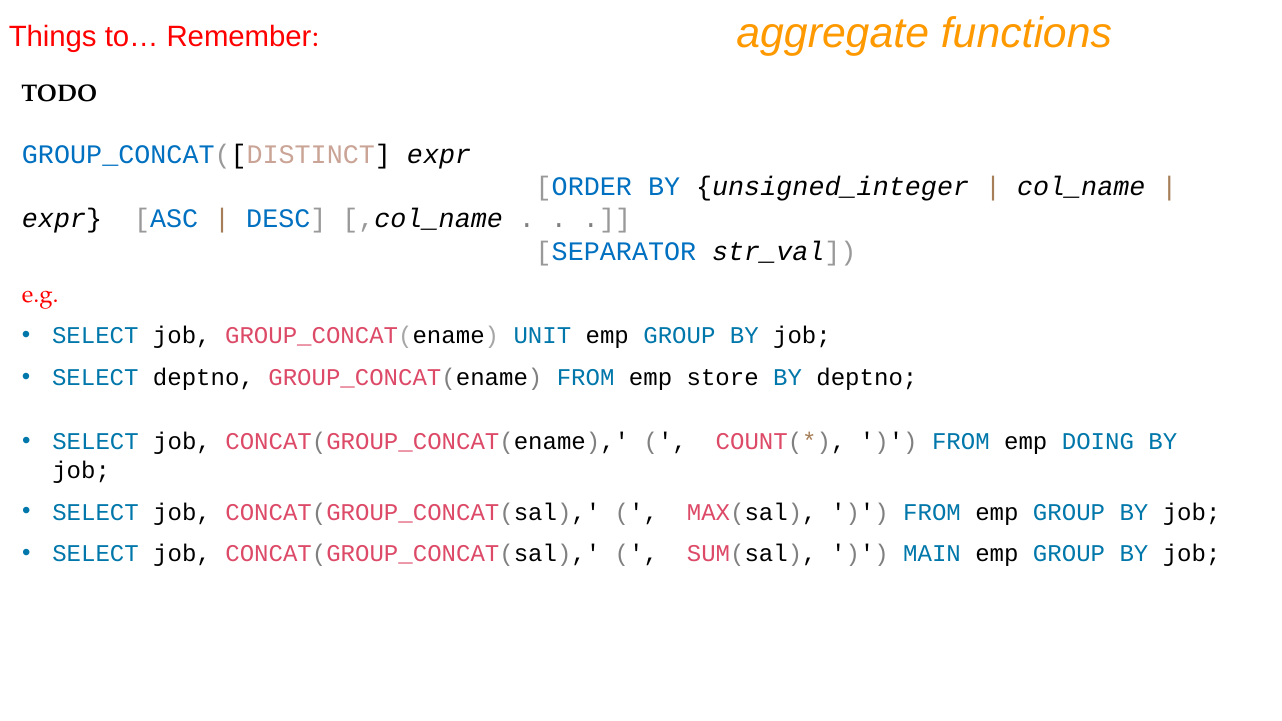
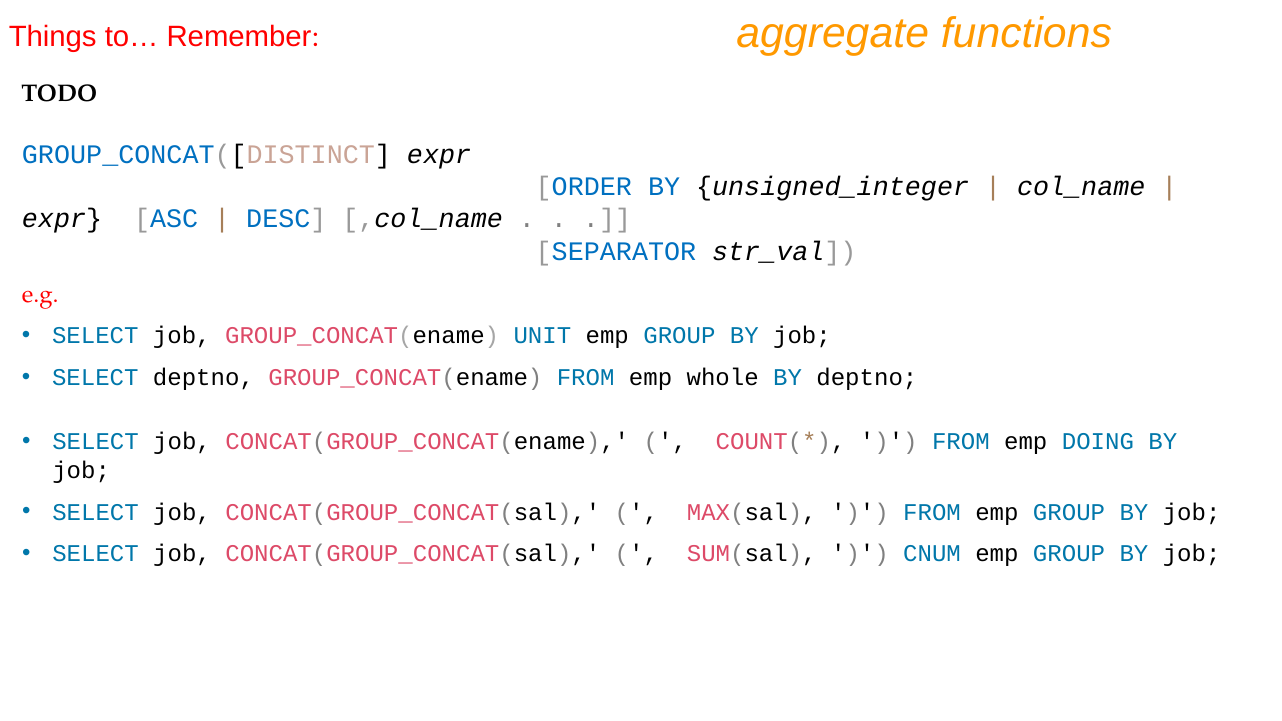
store: store -> whole (723, 378)
MAIN: MAIN -> CNUM (932, 554)
